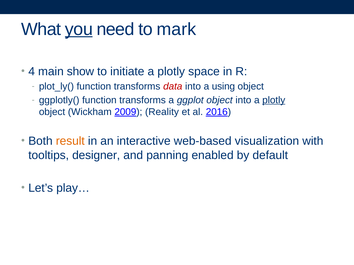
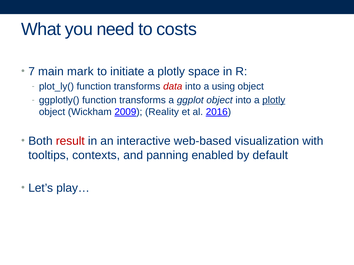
you underline: present -> none (79, 29)
mark: mark -> costs (177, 29)
4: 4 -> 7 (32, 72)
show: show -> mark (80, 72)
result colour: orange -> red (70, 141)
designer: designer -> contexts (96, 155)
